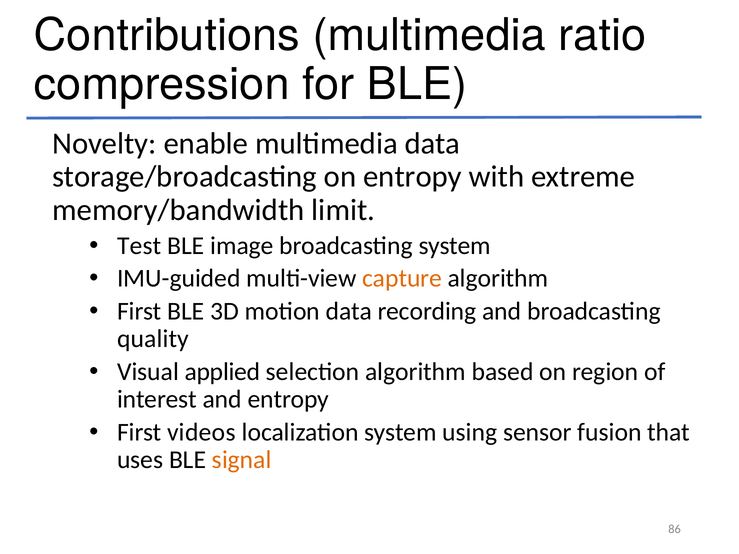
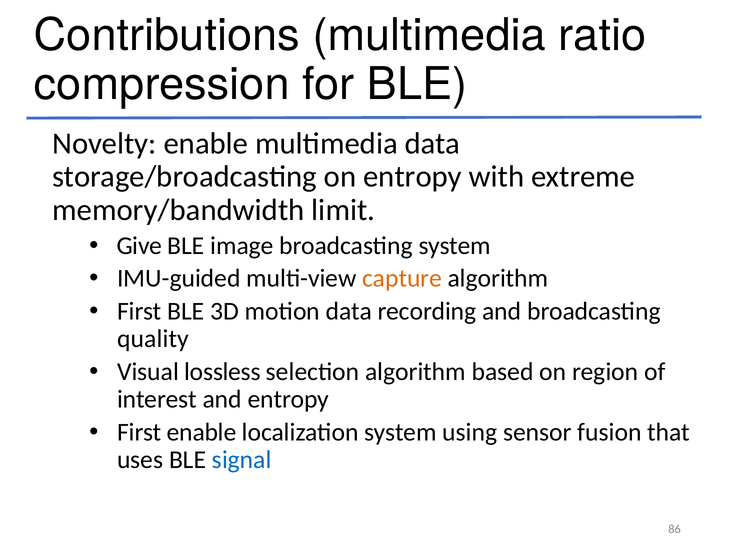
Test: Test -> Give (139, 246)
applied: applied -> lossless (223, 372)
First videos: videos -> enable (202, 432)
signal colour: orange -> blue (242, 460)
